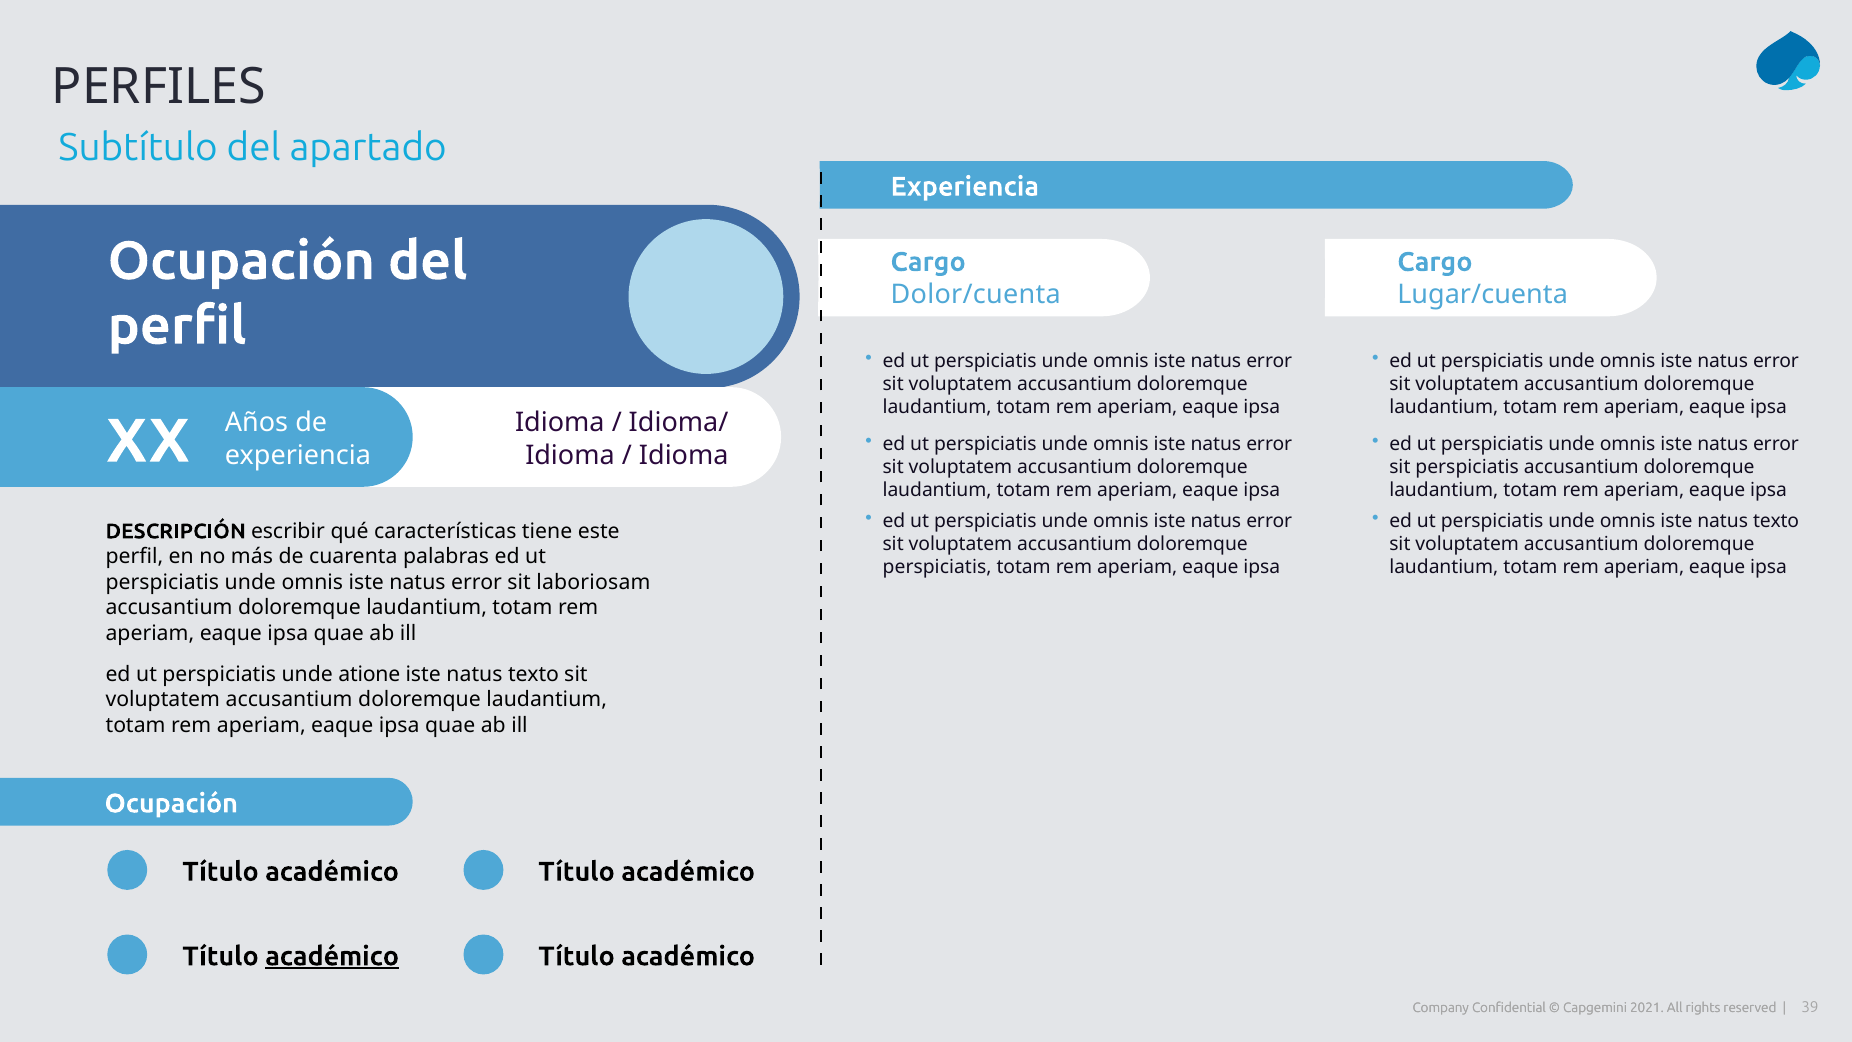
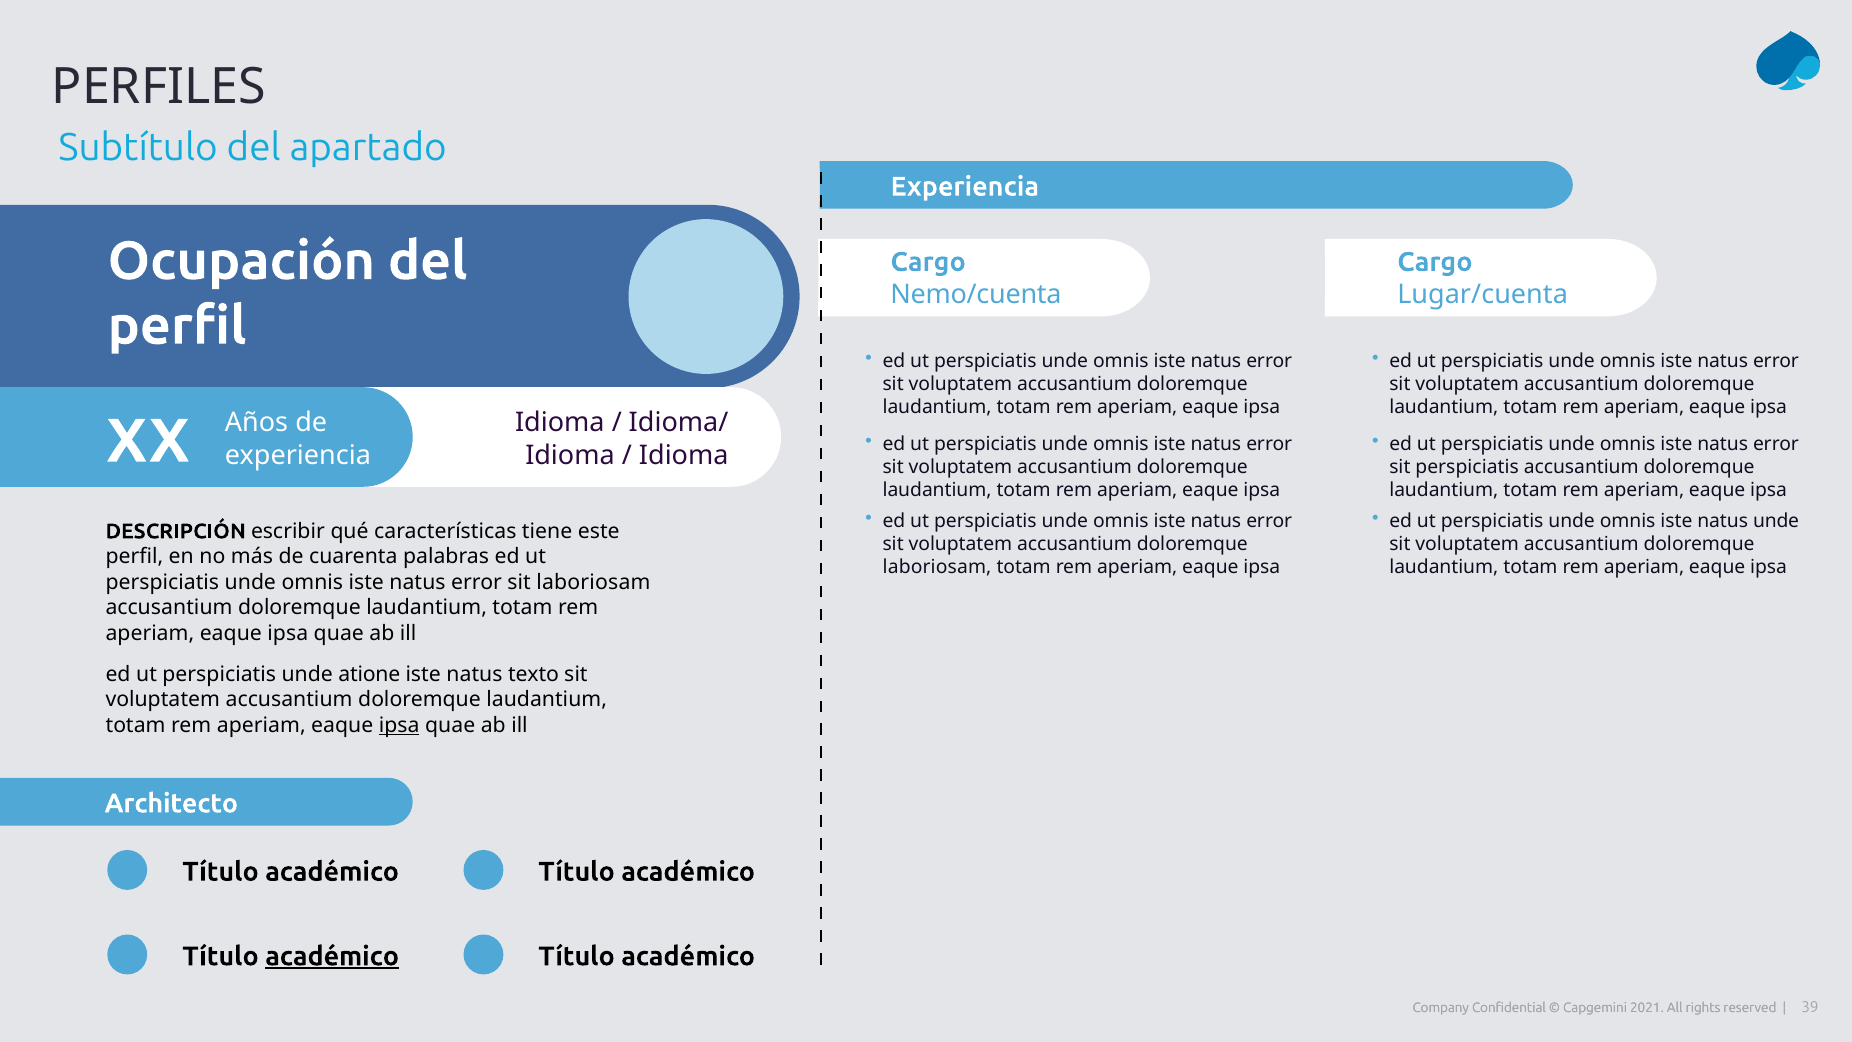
Dolor/cuenta: Dolor/cuenta -> Nemo/cuenta (976, 294)
omnis iste natus texto: texto -> unde (1776, 521)
perspiciatis: perspiciatis -> laboriosam (937, 567)
ipsa underline: none -> present (399, 725)
Ocupación: Ocupación -> Architecto (171, 803)
